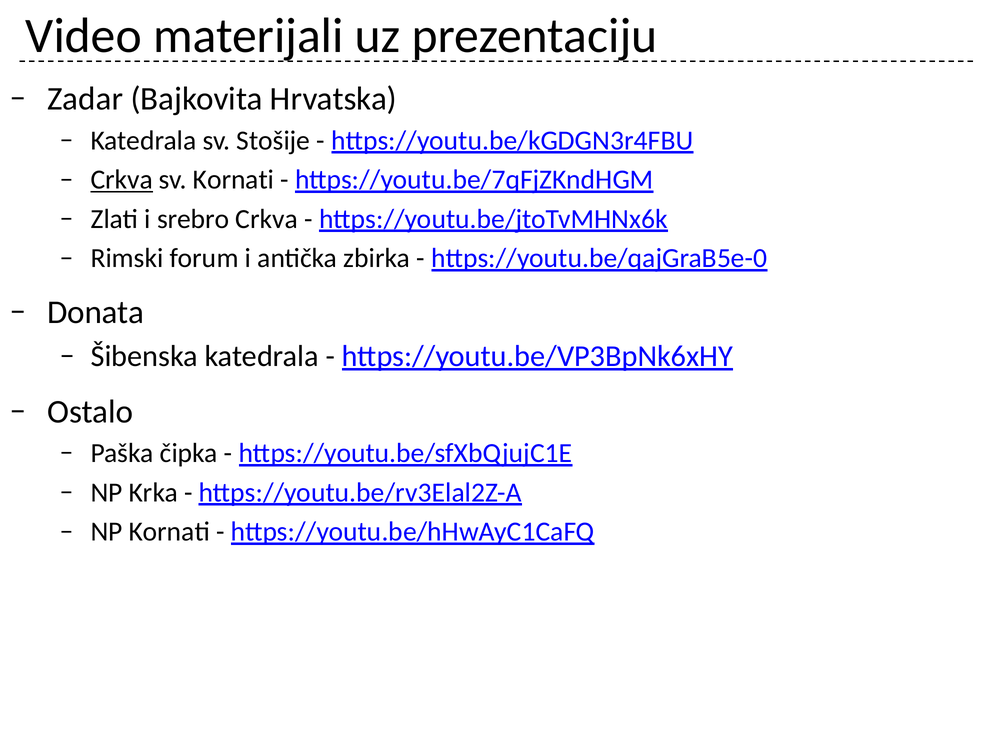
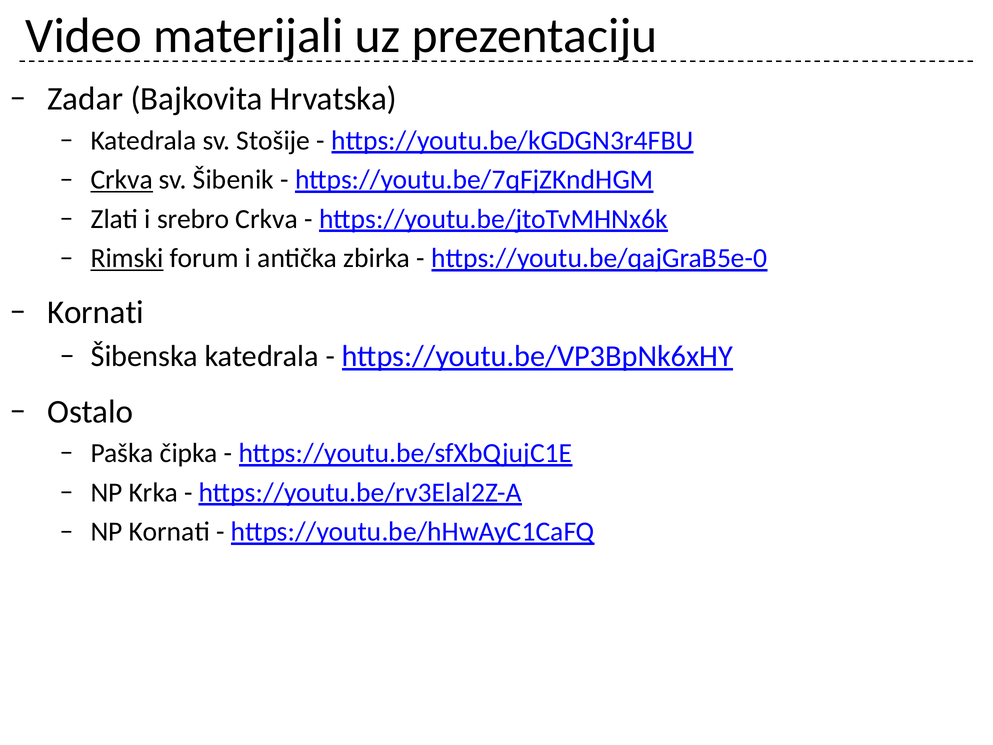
sv Kornati: Kornati -> Šibenik (233, 180)
Rimski underline: none -> present (127, 258)
Donata: Donata -> Kornati (96, 312)
